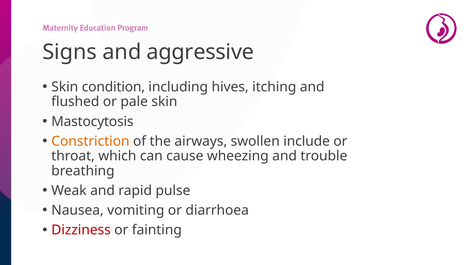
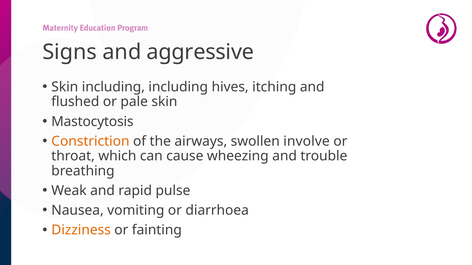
Skin condition: condition -> including (113, 87)
include: include -> involve (307, 142)
Dizziness colour: red -> orange (81, 230)
